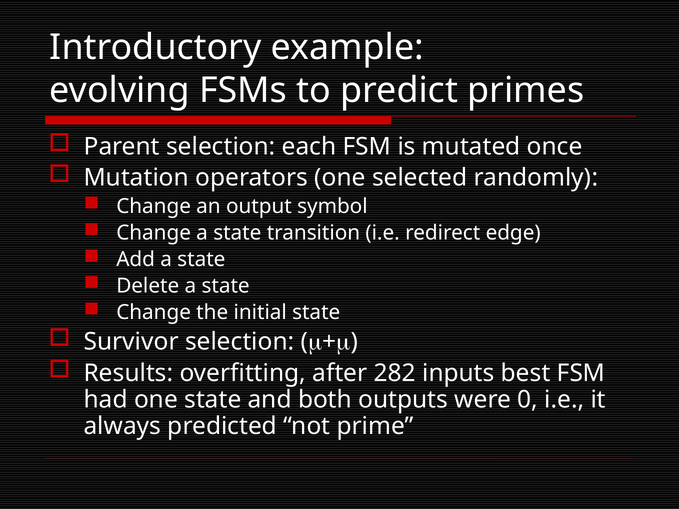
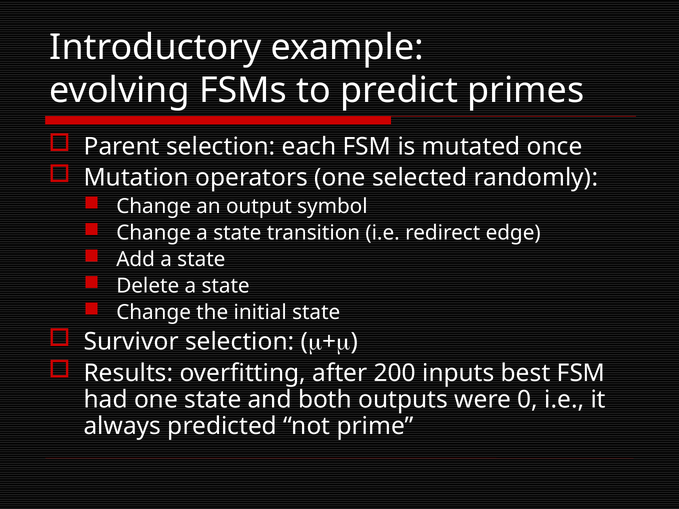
282: 282 -> 200 (395, 373)
